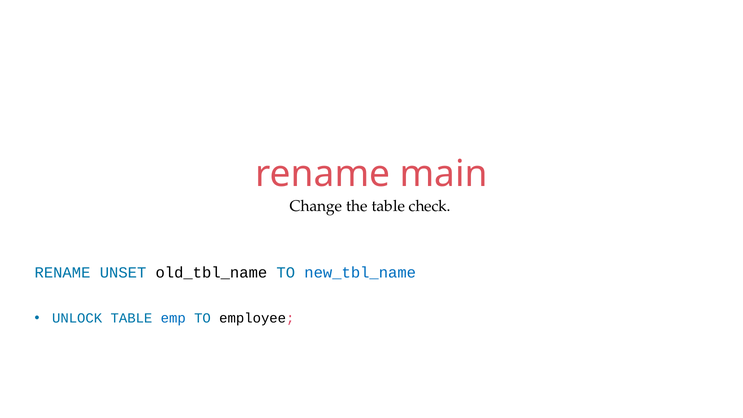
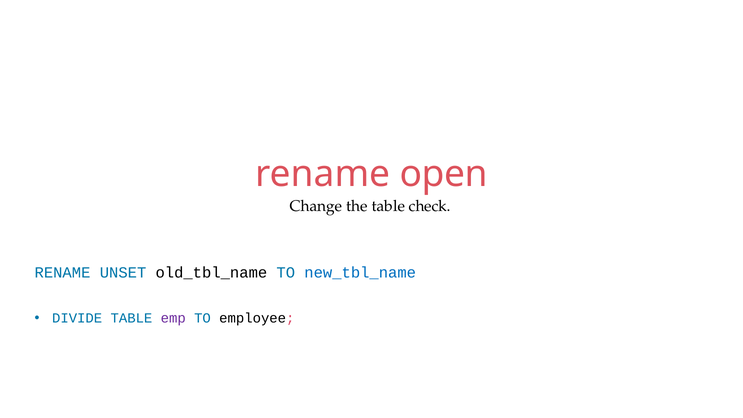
main: main -> open (444, 174)
UNLOCK: UNLOCK -> DIVIDE (77, 318)
emp colour: blue -> purple (173, 318)
